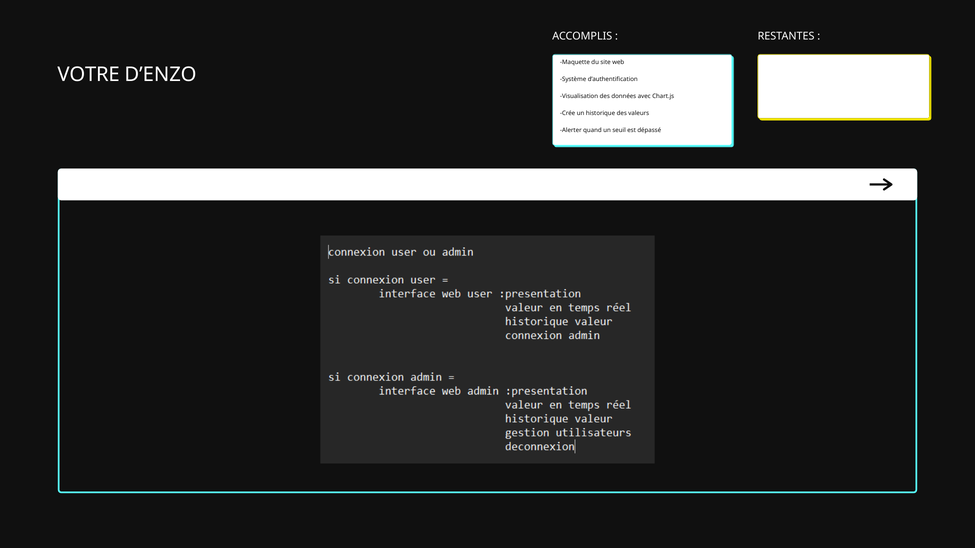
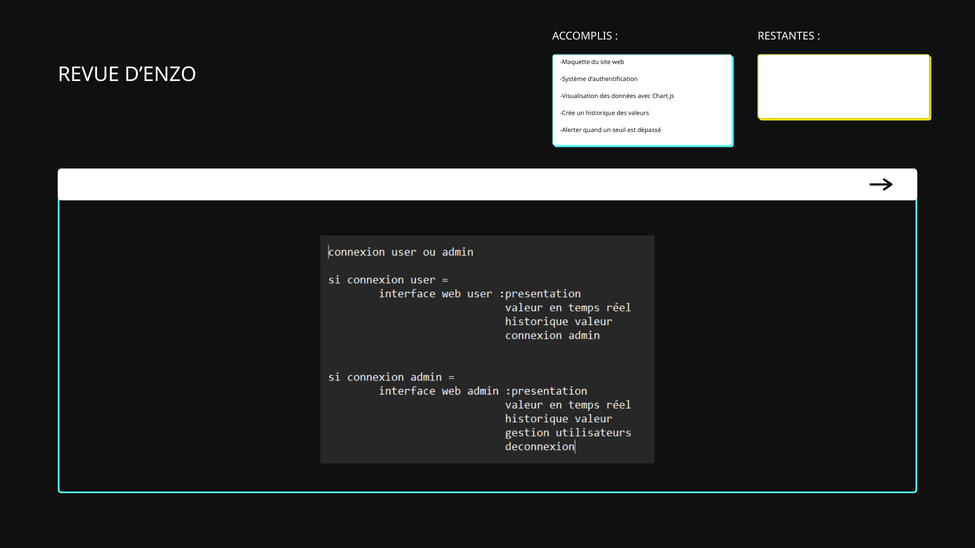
VOTRE: VOTRE -> REVUE (89, 75)
